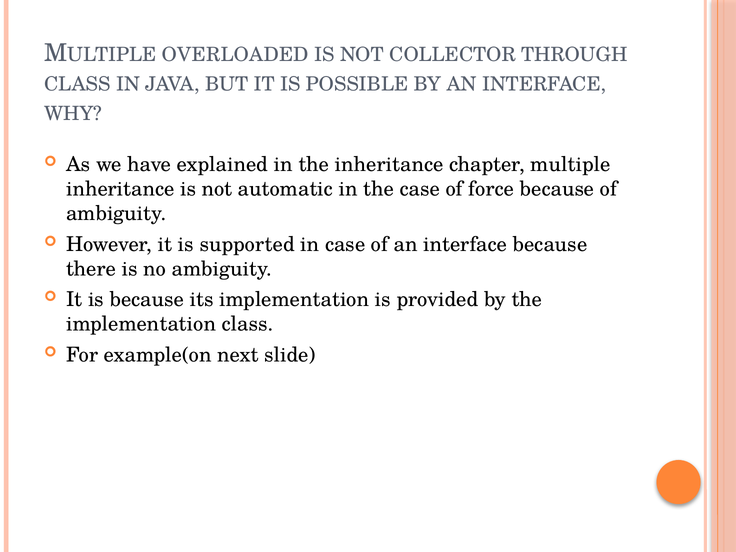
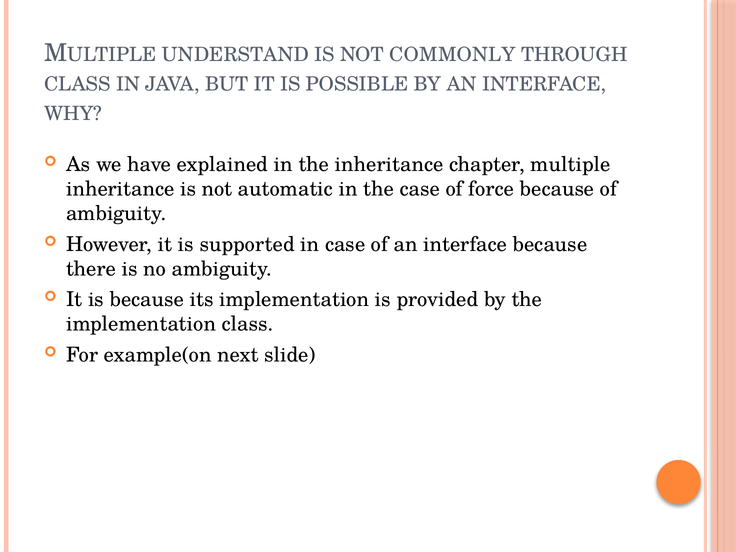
OVERLOADED: OVERLOADED -> UNDERSTAND (235, 55)
COLLECTOR: COLLECTOR -> COMMONLY (452, 55)
